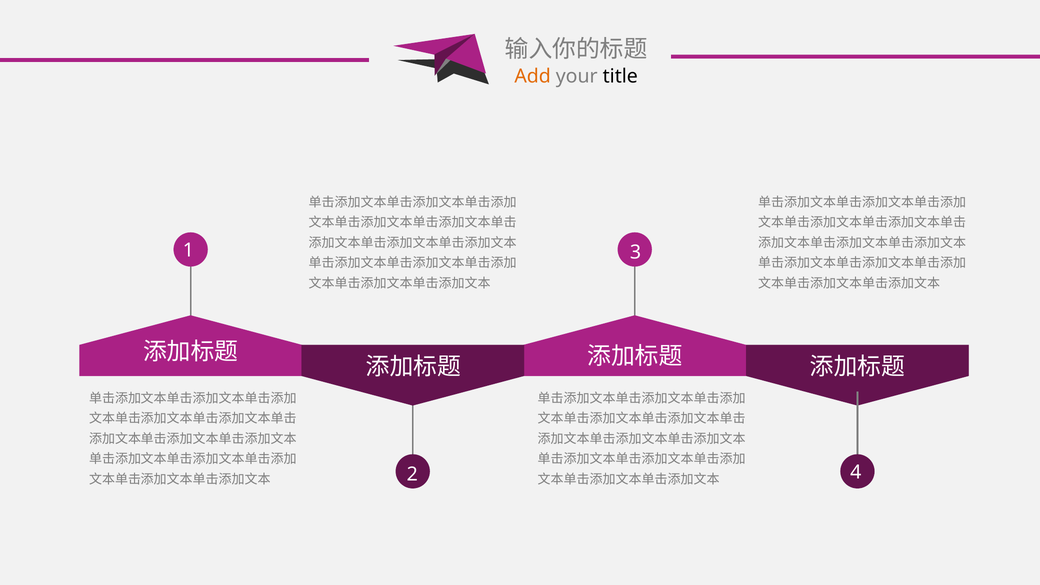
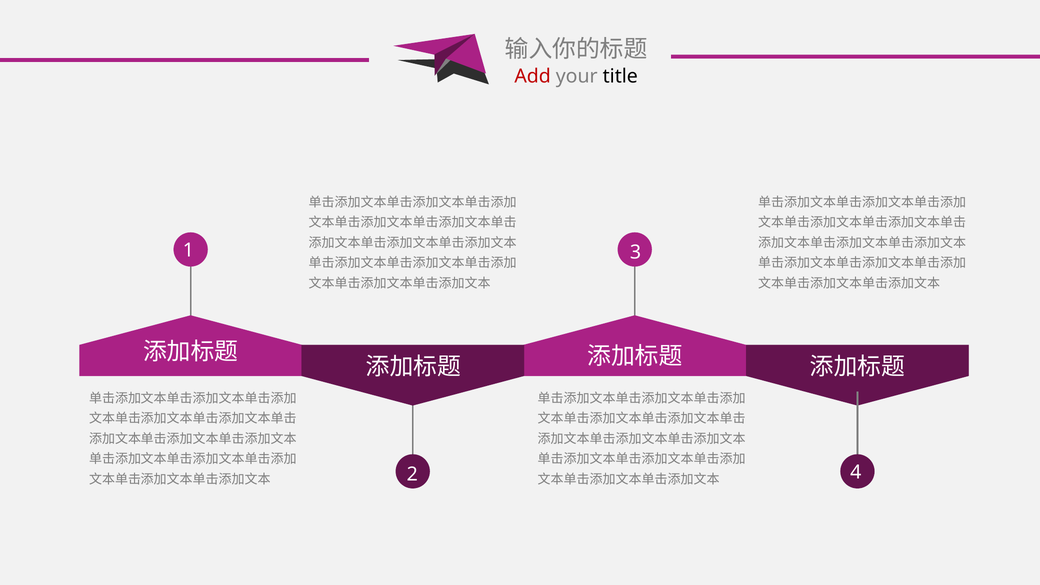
Add colour: orange -> red (533, 76)
